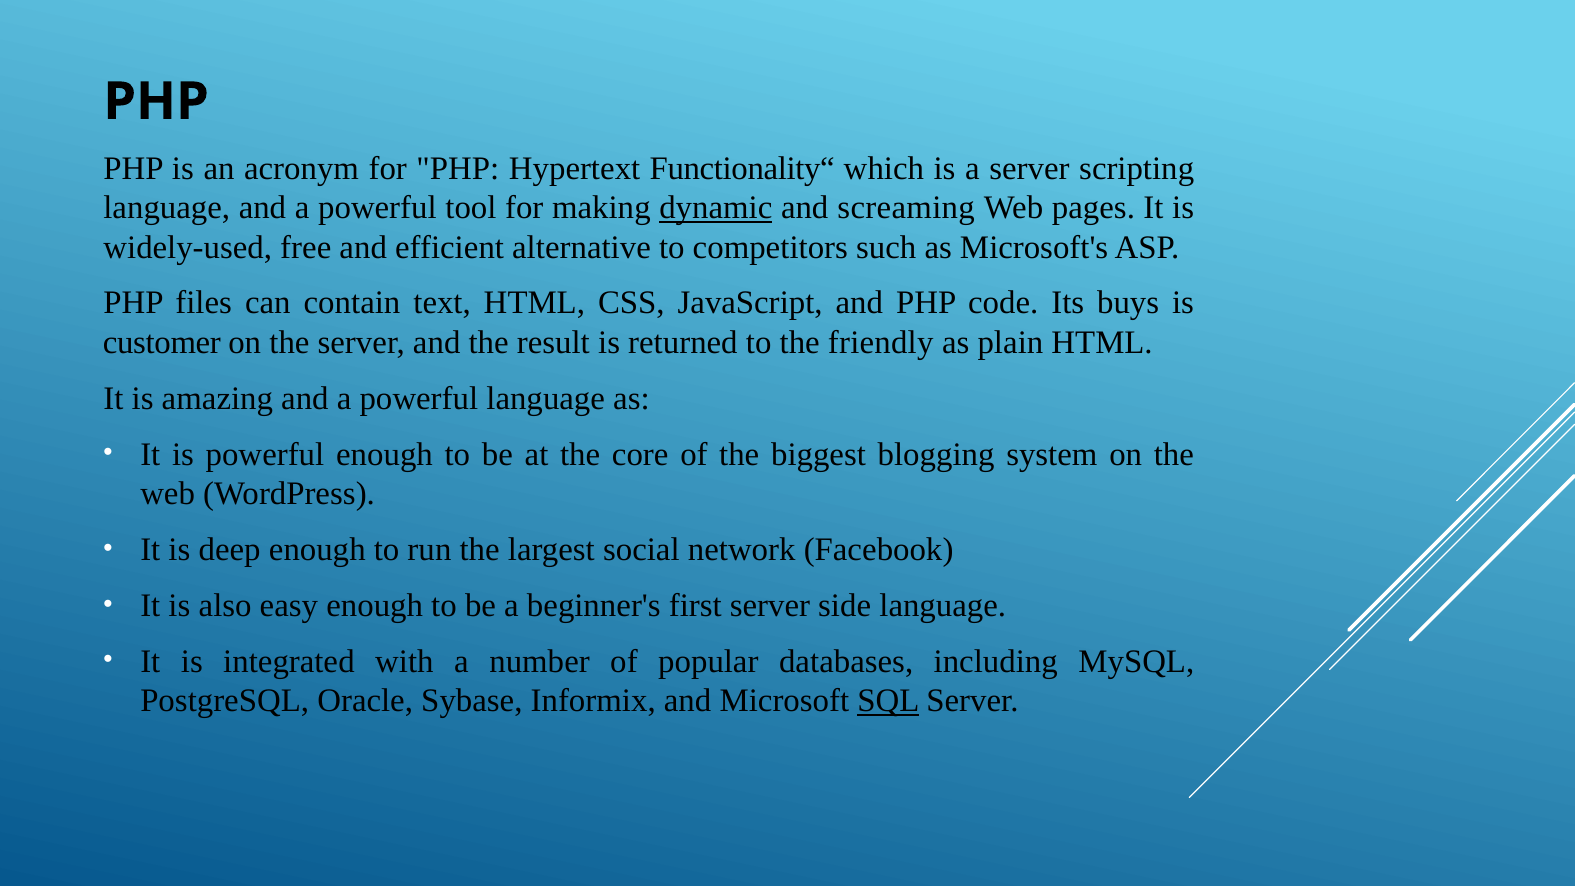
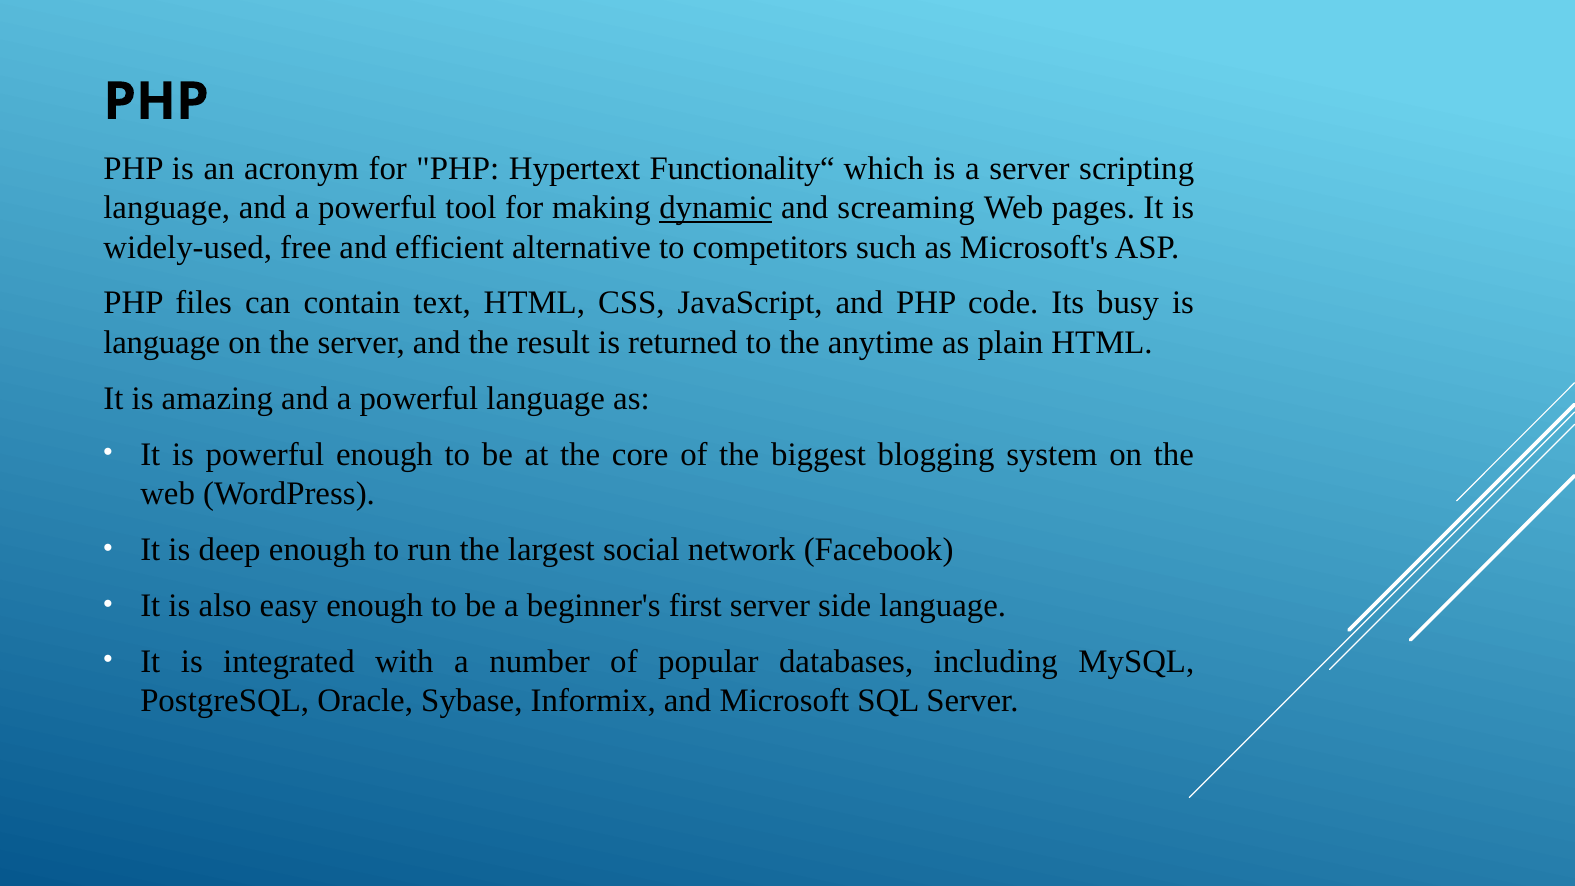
buys: buys -> busy (1128, 303)
customer: customer -> language (162, 343)
friendly: friendly -> anytime (881, 343)
SQL underline: present -> none (888, 701)
